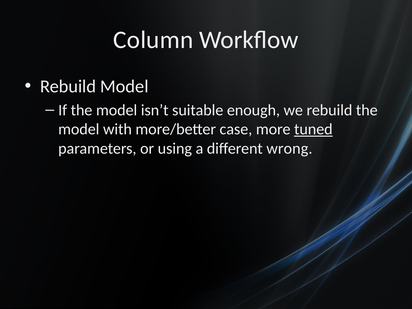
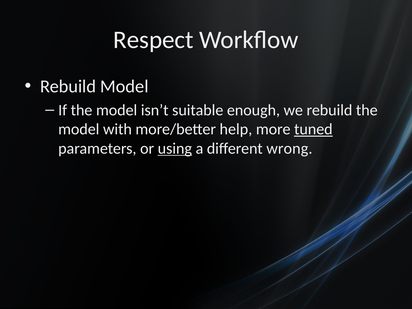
Column: Column -> Respect (153, 40)
case: case -> help (236, 129)
using underline: none -> present (175, 148)
